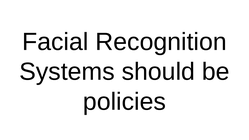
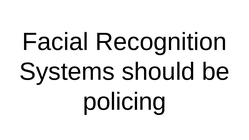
policies: policies -> policing (125, 102)
